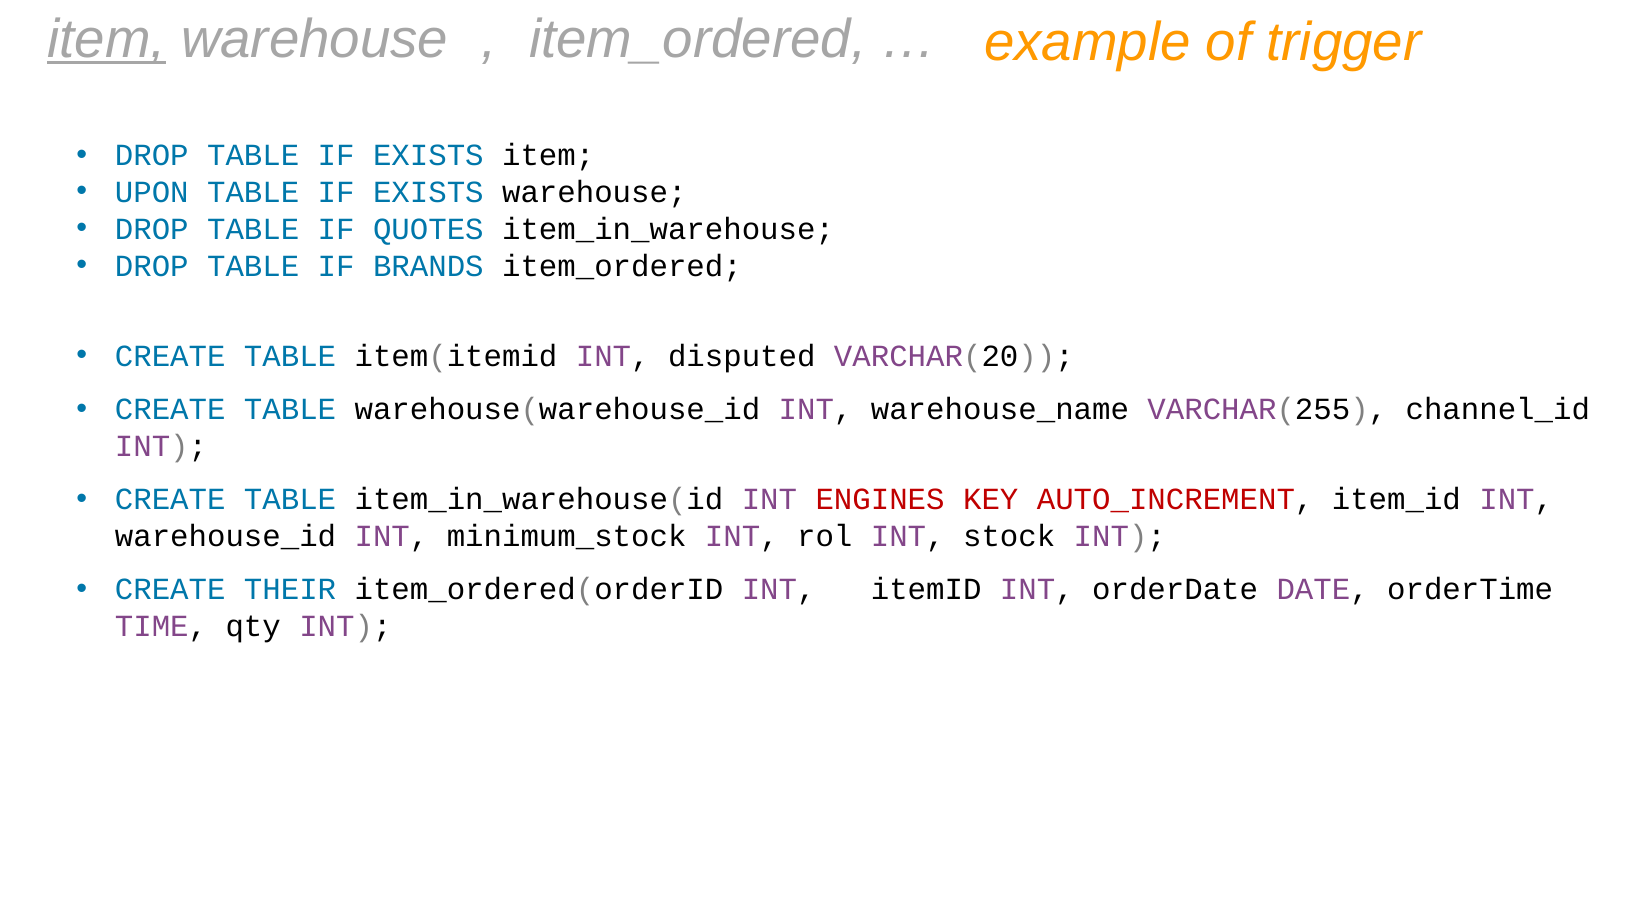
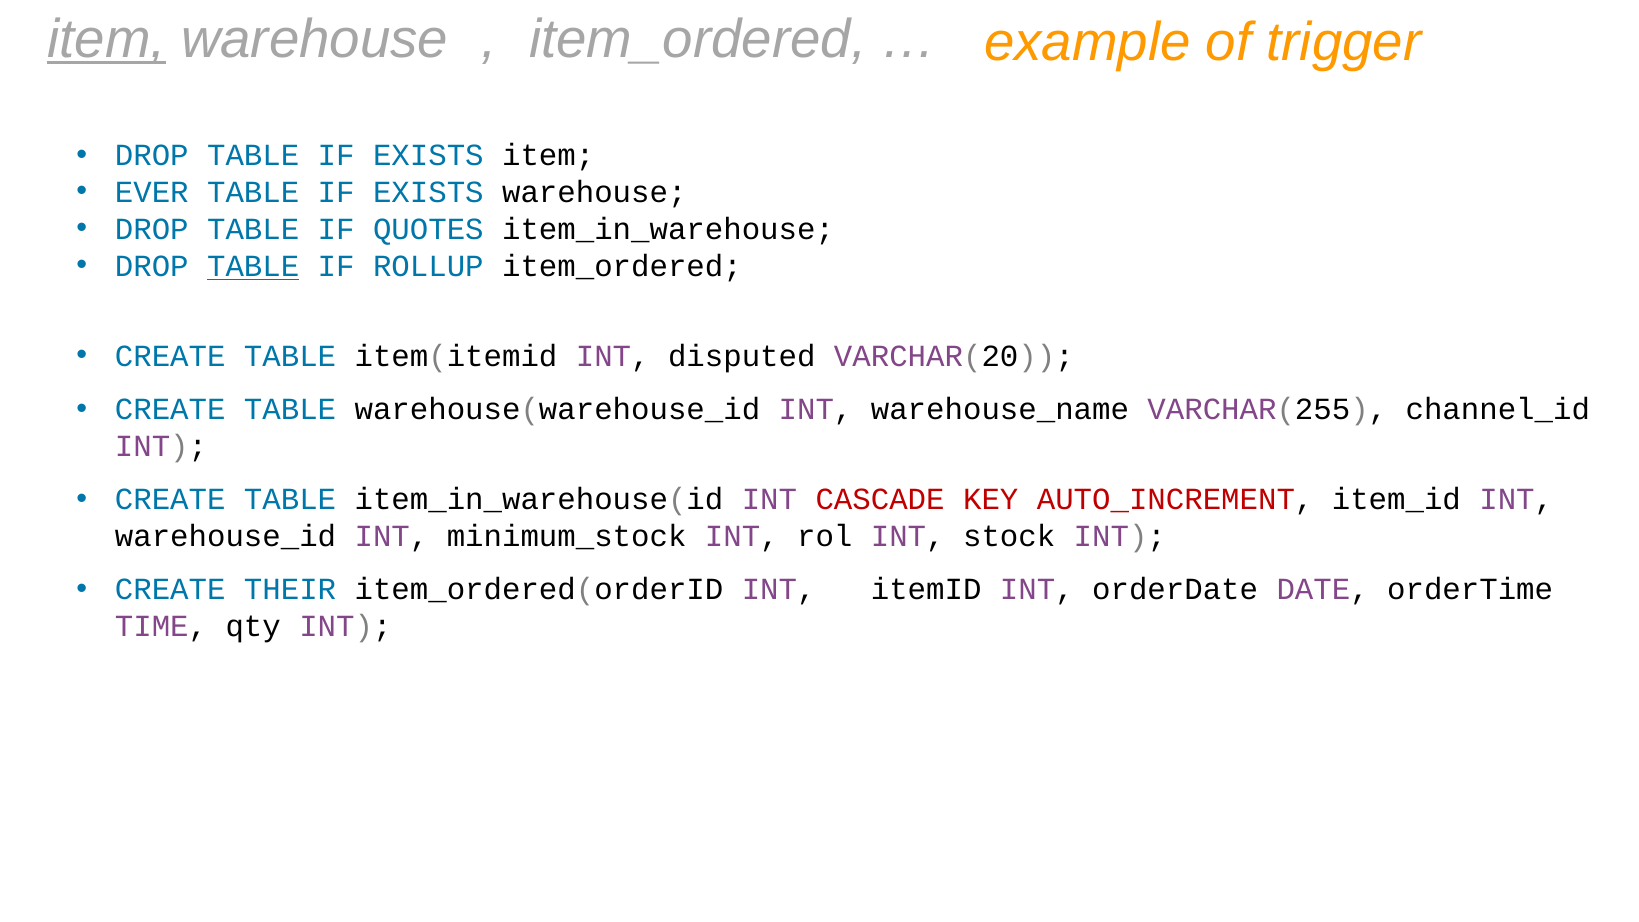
UPON: UPON -> EVER (152, 192)
TABLE underline: none -> present (253, 266)
BRANDS: BRANDS -> ROLLUP (428, 266)
ENGINES: ENGINES -> CASCADE (880, 500)
